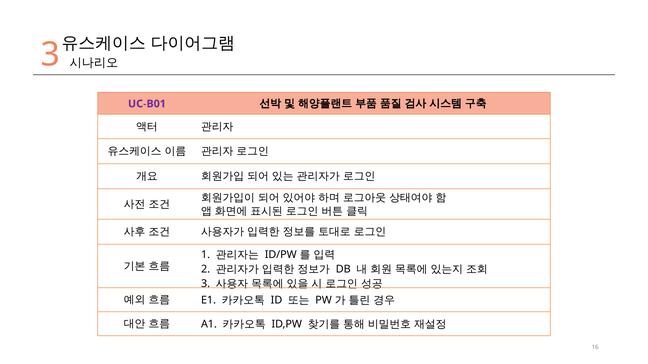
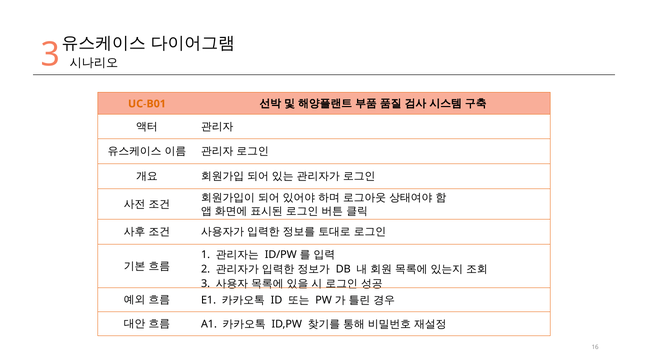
UC-B01 colour: purple -> orange (147, 104)
